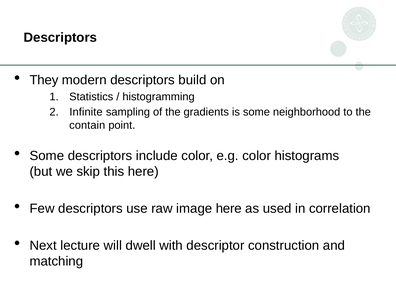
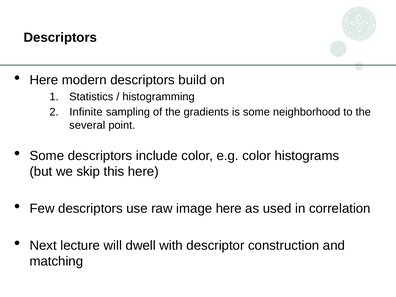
They: They -> Here (44, 80)
contain: contain -> several (87, 125)
